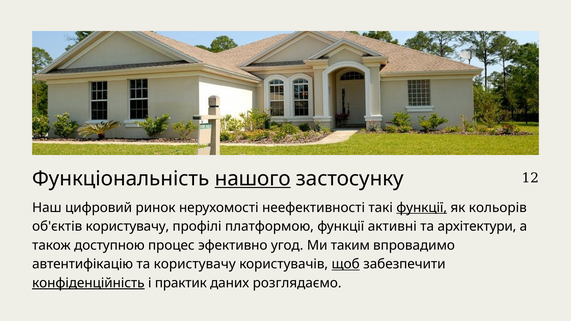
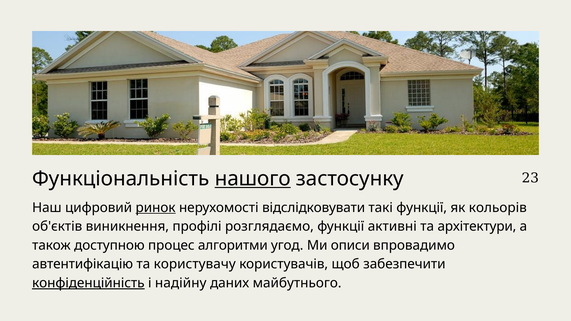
12: 12 -> 23 (530, 178)
ринок underline: none -> present (156, 208)
неефективності: неефективності -> відслідковувати (314, 208)
функції underline: present -> none (422, 208)
об'єктів користувачу: користувачу -> виникнення (127, 227)
платформою: платформою -> розглядаємо (269, 227)
эфективно: эфективно -> алгоритми (233, 245)
таким: таким -> описи (350, 245)
щоб underline: present -> none (346, 264)
практик: практик -> надійну (181, 283)
розглядаємо: розглядаємо -> майбутнього (297, 283)
